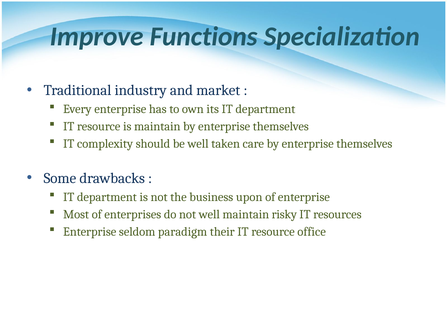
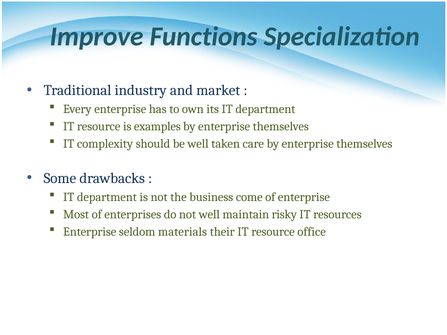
is maintain: maintain -> examples (157, 127)
upon: upon -> come (249, 197)
paradigm: paradigm -> materials (183, 232)
